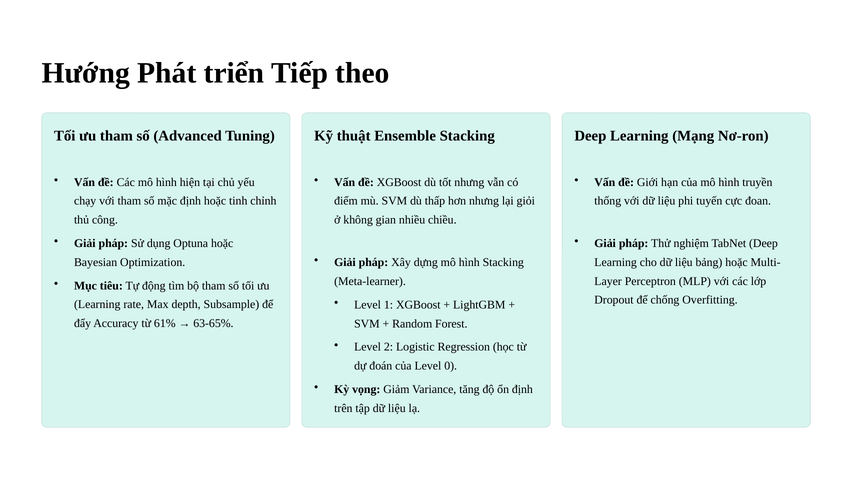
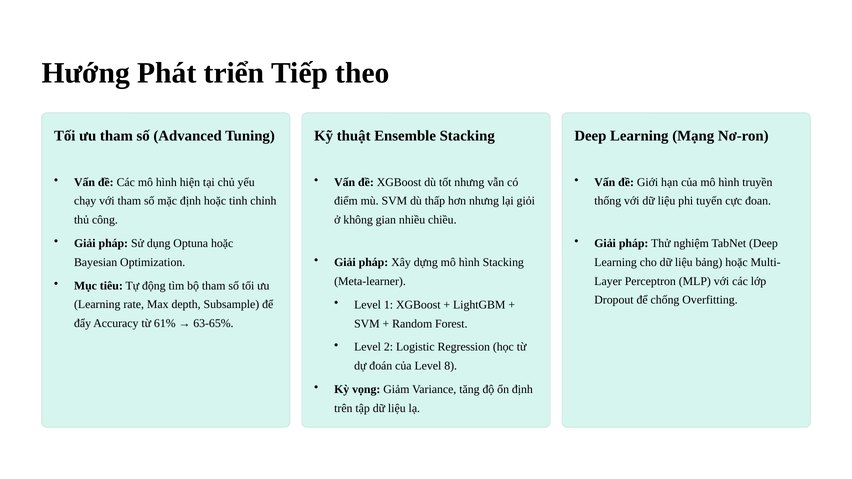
0: 0 -> 8 (451, 366)
